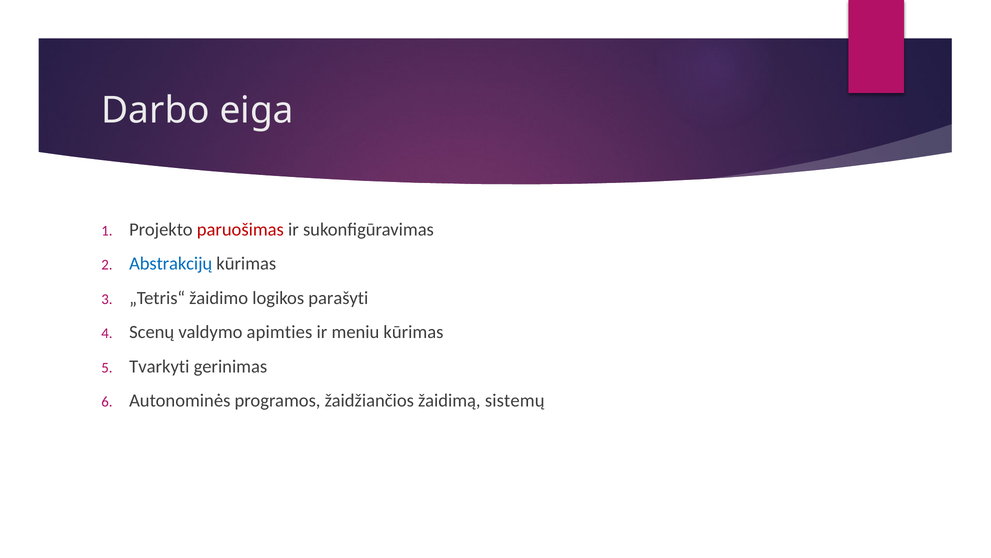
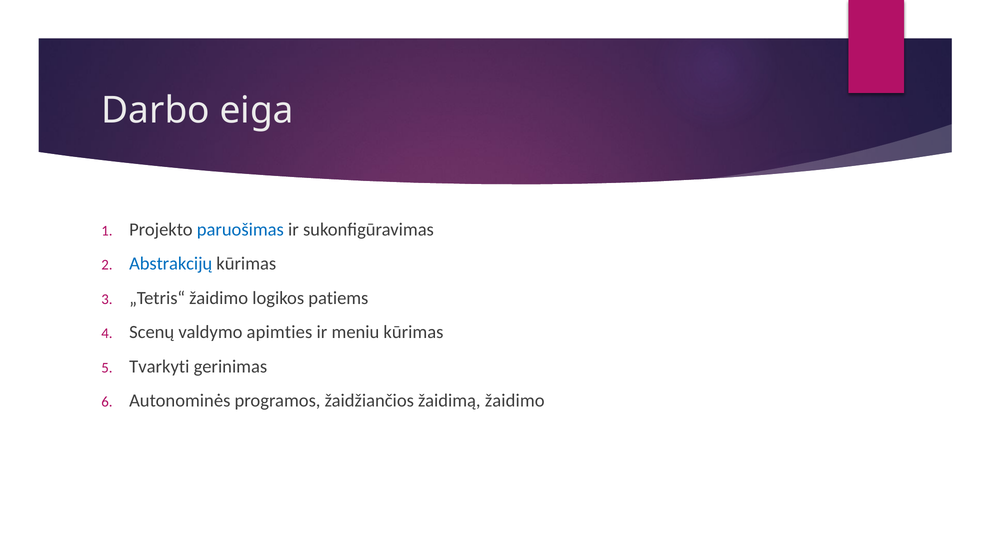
paruošimas colour: red -> blue (240, 229)
parašyti: parašyti -> patiems (338, 298)
žaidimą sistemų: sistemų -> žaidimo (515, 400)
